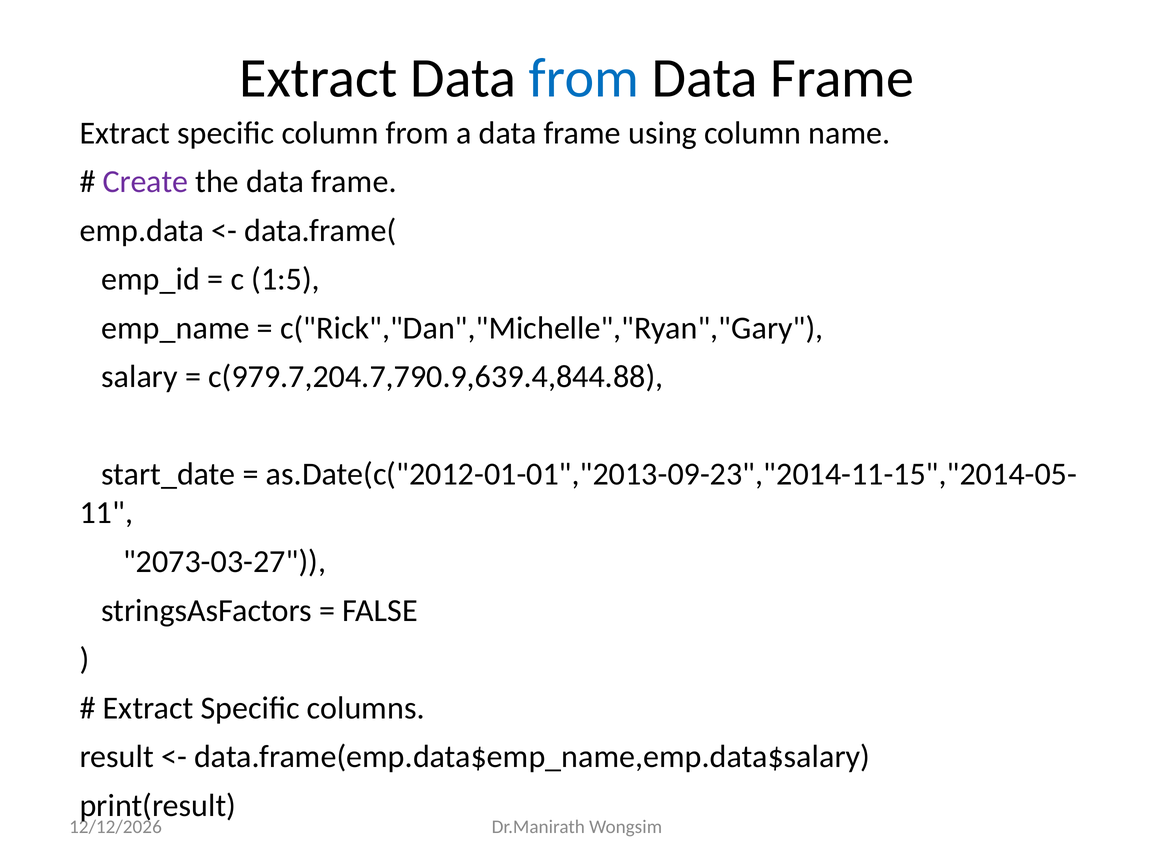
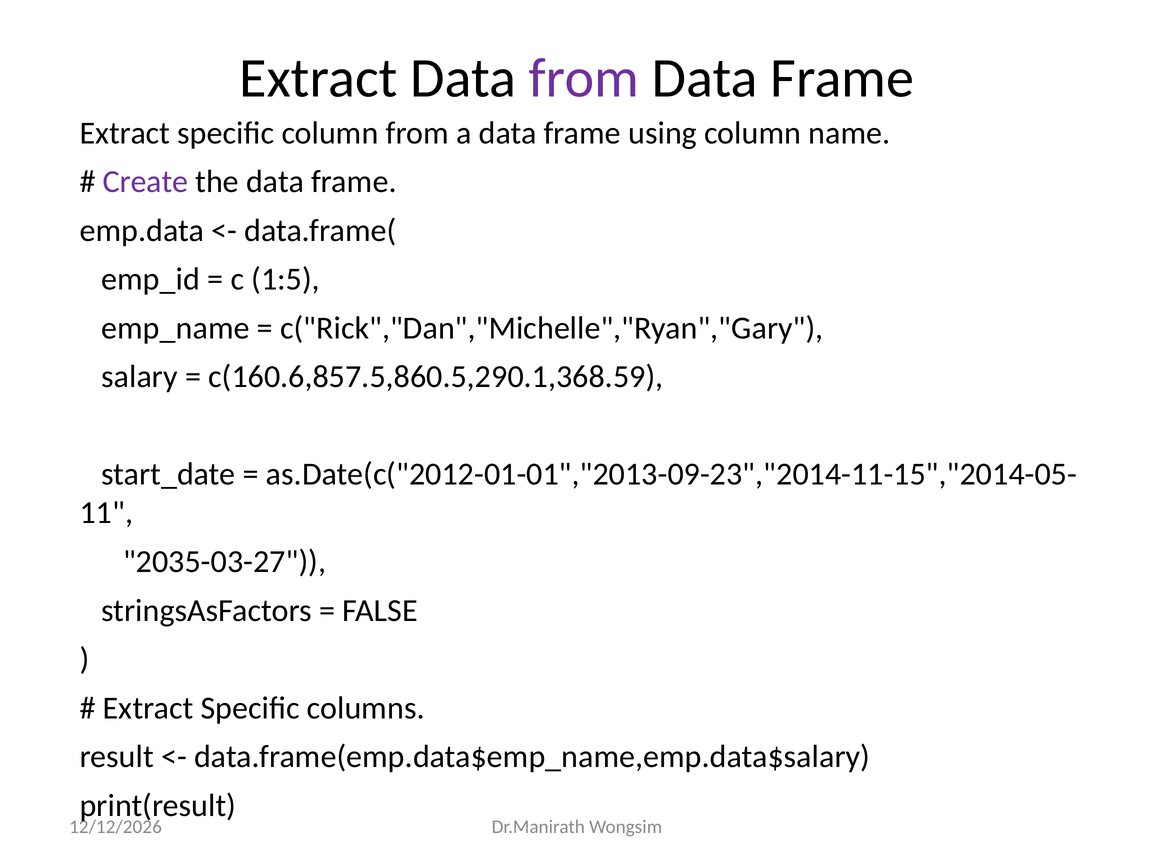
from colour: blue -> purple (584, 78)
c(979.7,204.7,790.9,639.4,844.88: c(979.7,204.7,790.9,639.4,844.88 -> c(160.6,857.5,860.5,290.1,368.59 (436, 377)
2073-03-27: 2073-03-27 -> 2035-03-27 (225, 561)
